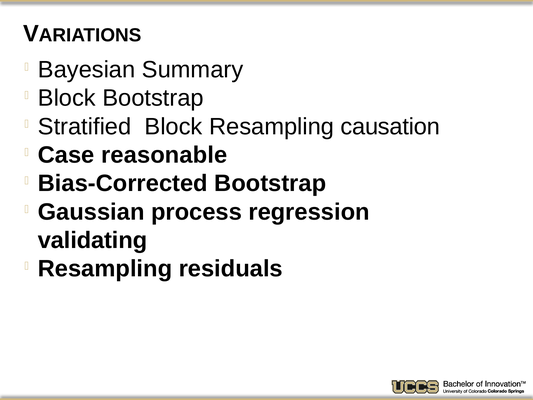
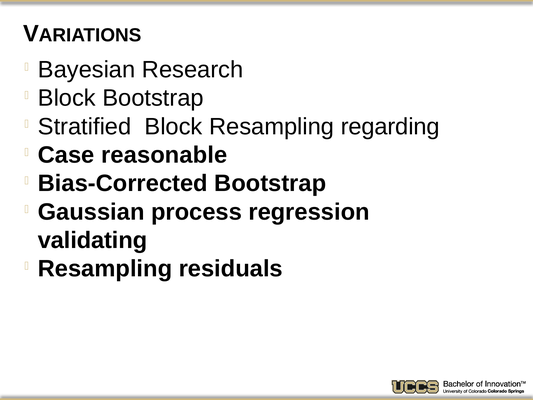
Summary: Summary -> Research (193, 70)
causation: causation -> regarding (390, 126)
